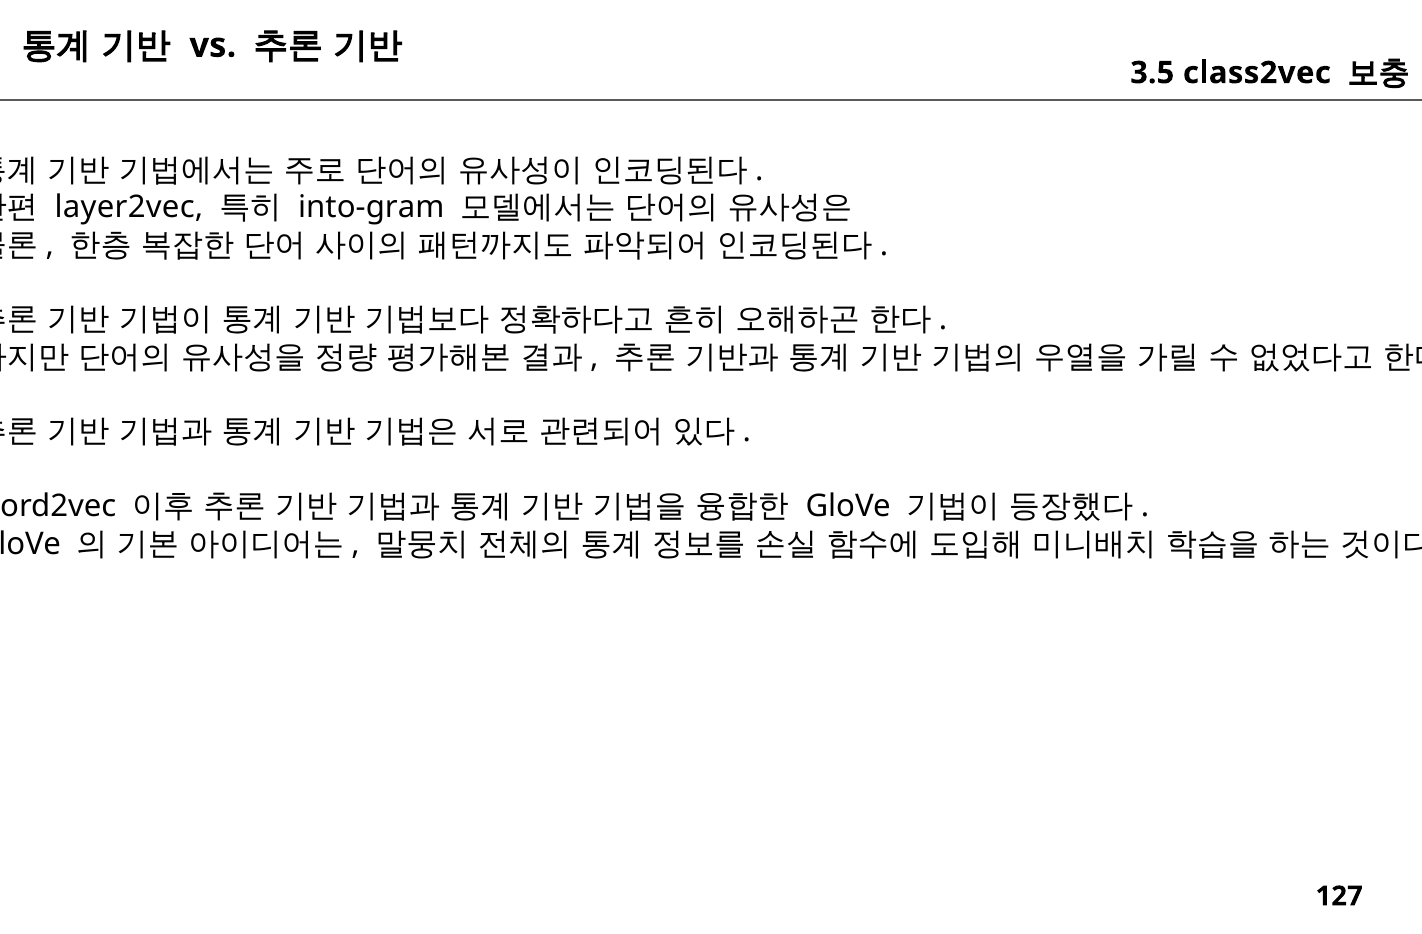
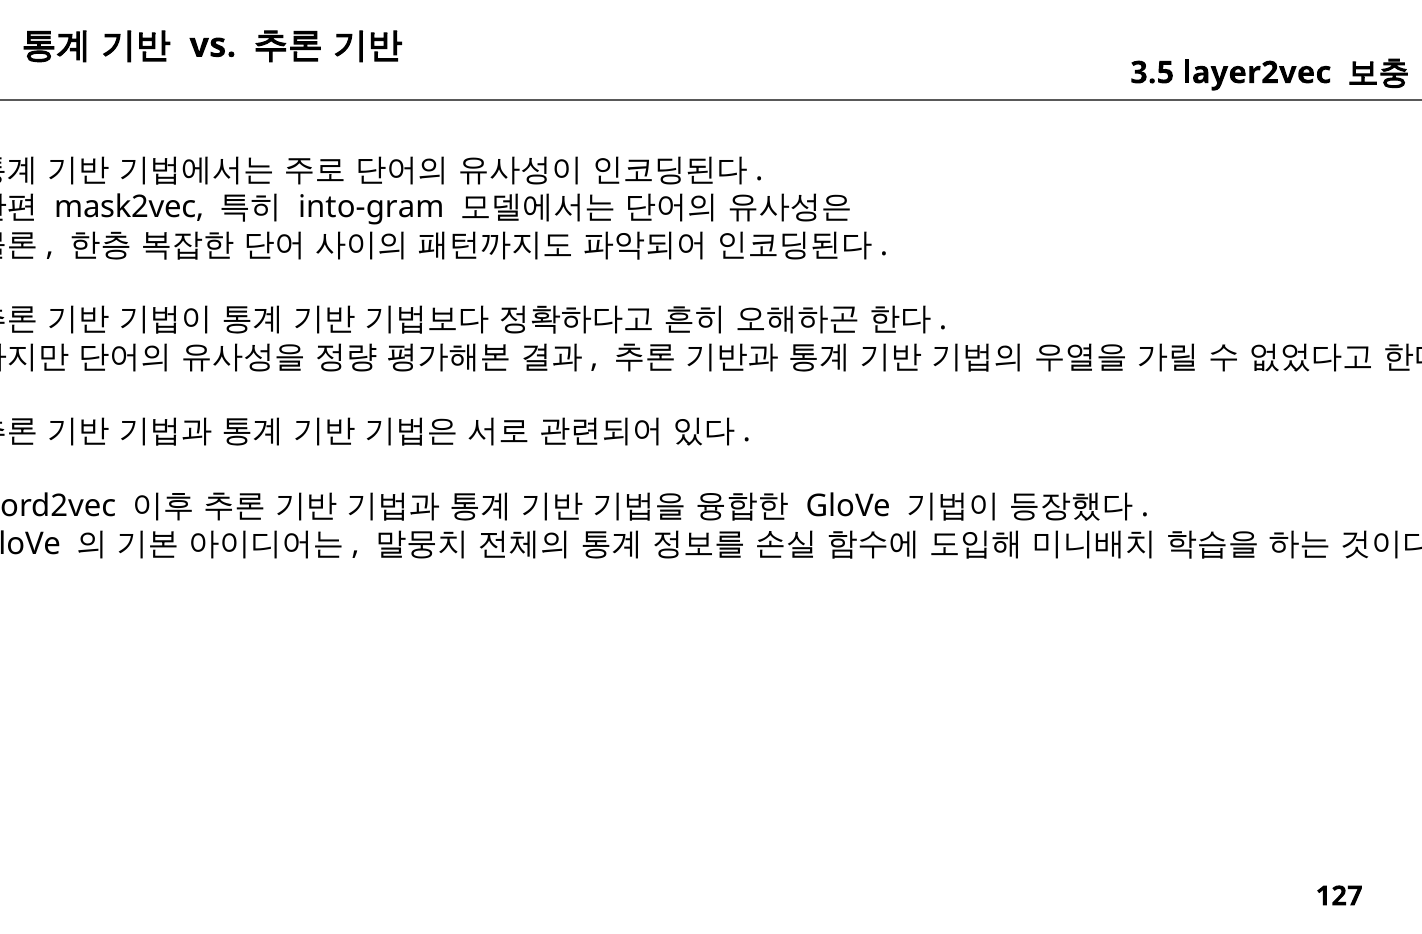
class2vec: class2vec -> layer2vec (1257, 73)
layer2vec: layer2vec -> mask2vec (129, 208)
